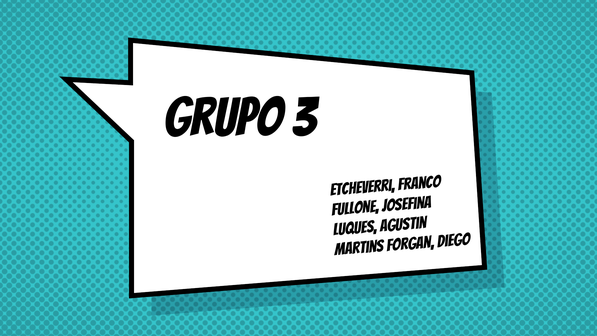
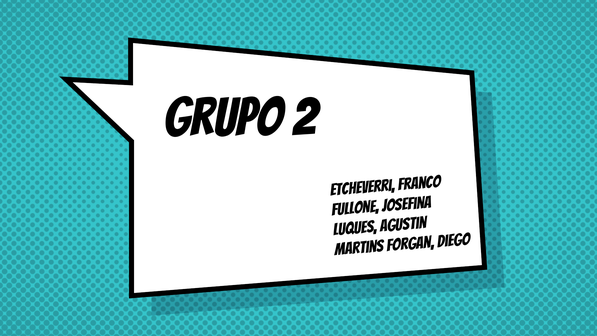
3: 3 -> 2 (304, 118)
